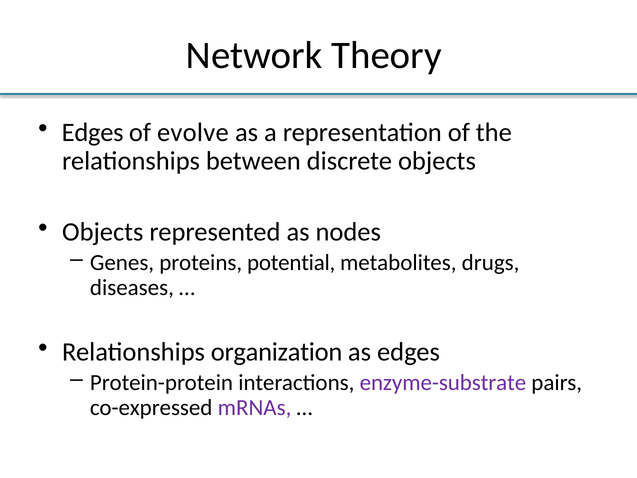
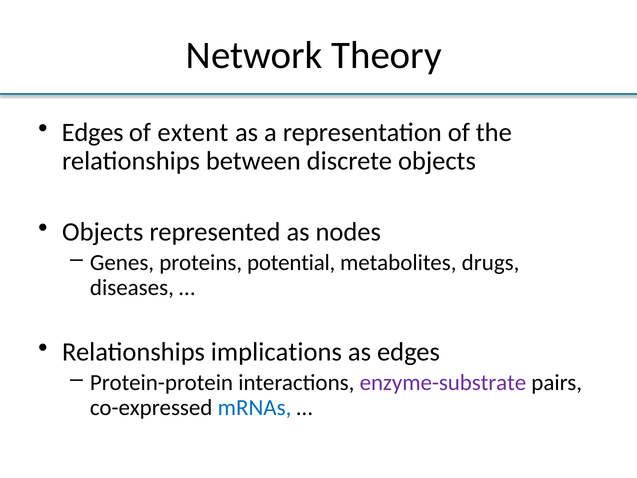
evolve: evolve -> extent (193, 132)
organization: organization -> implications (276, 352)
mRNAs colour: purple -> blue (255, 407)
